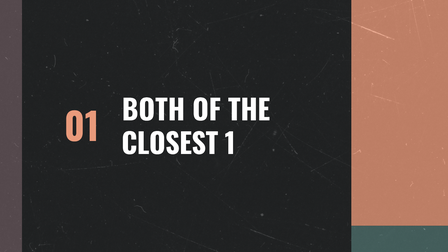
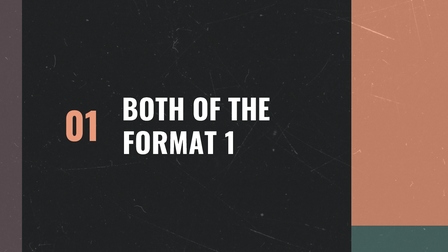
CLOSEST: CLOSEST -> FORMAT (170, 145)
